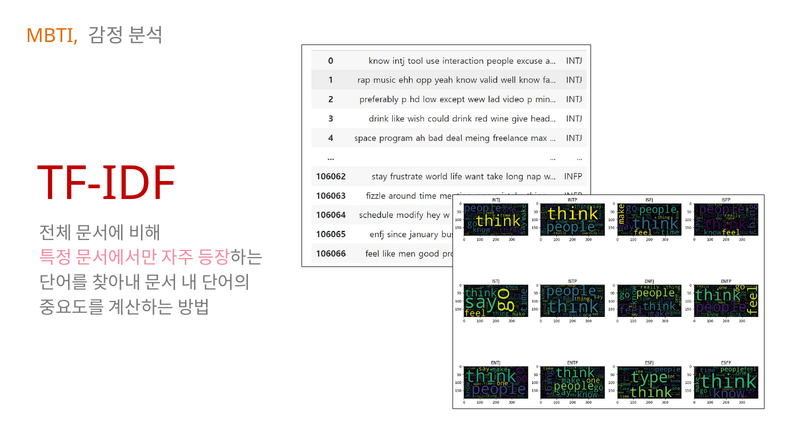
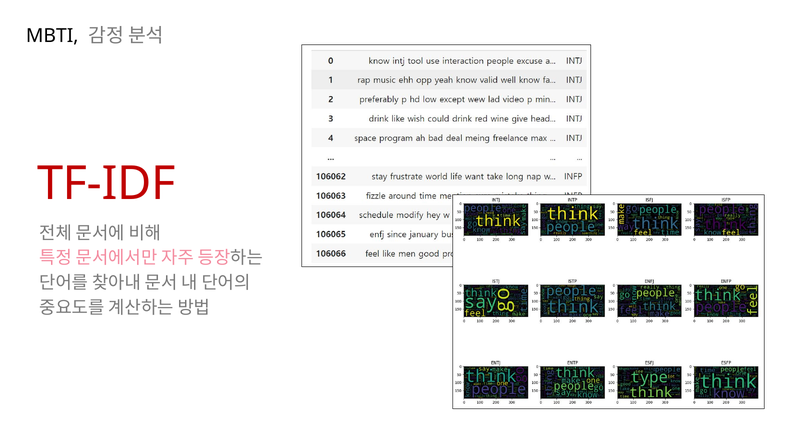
MBTI colour: orange -> black (52, 36)
